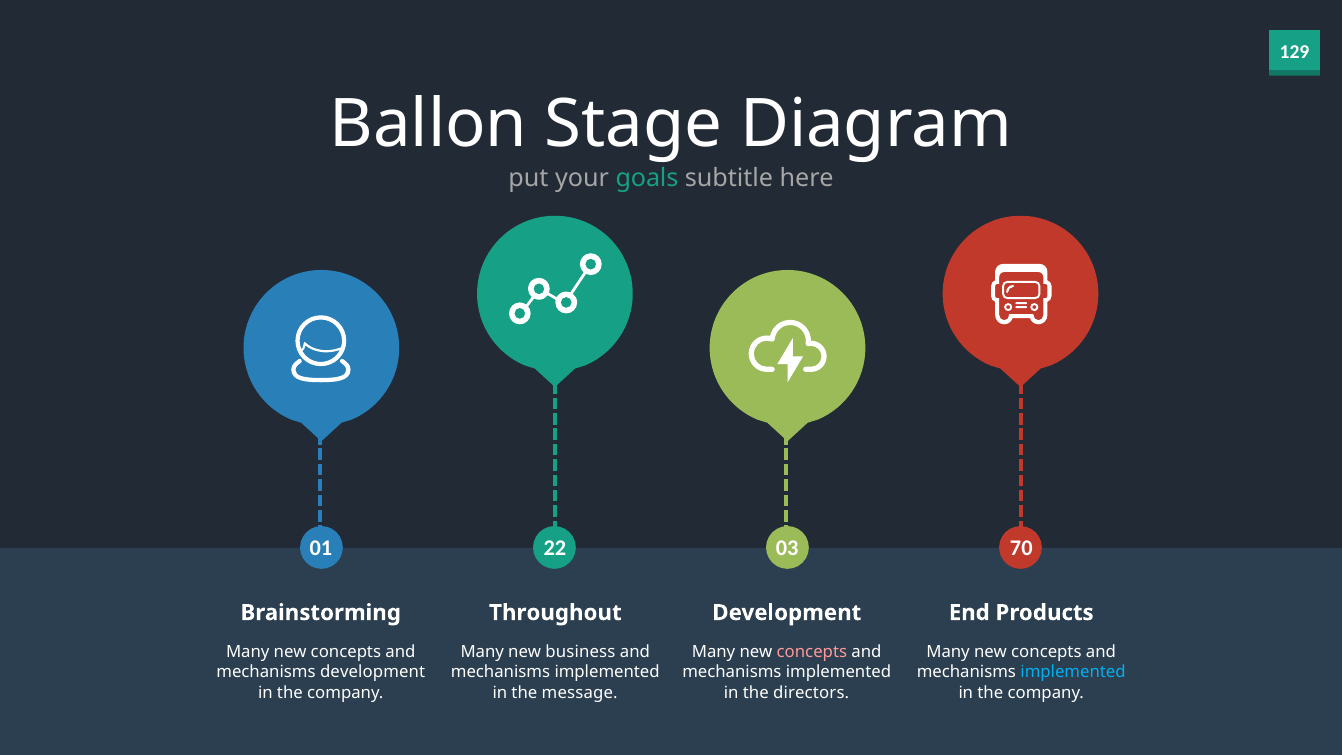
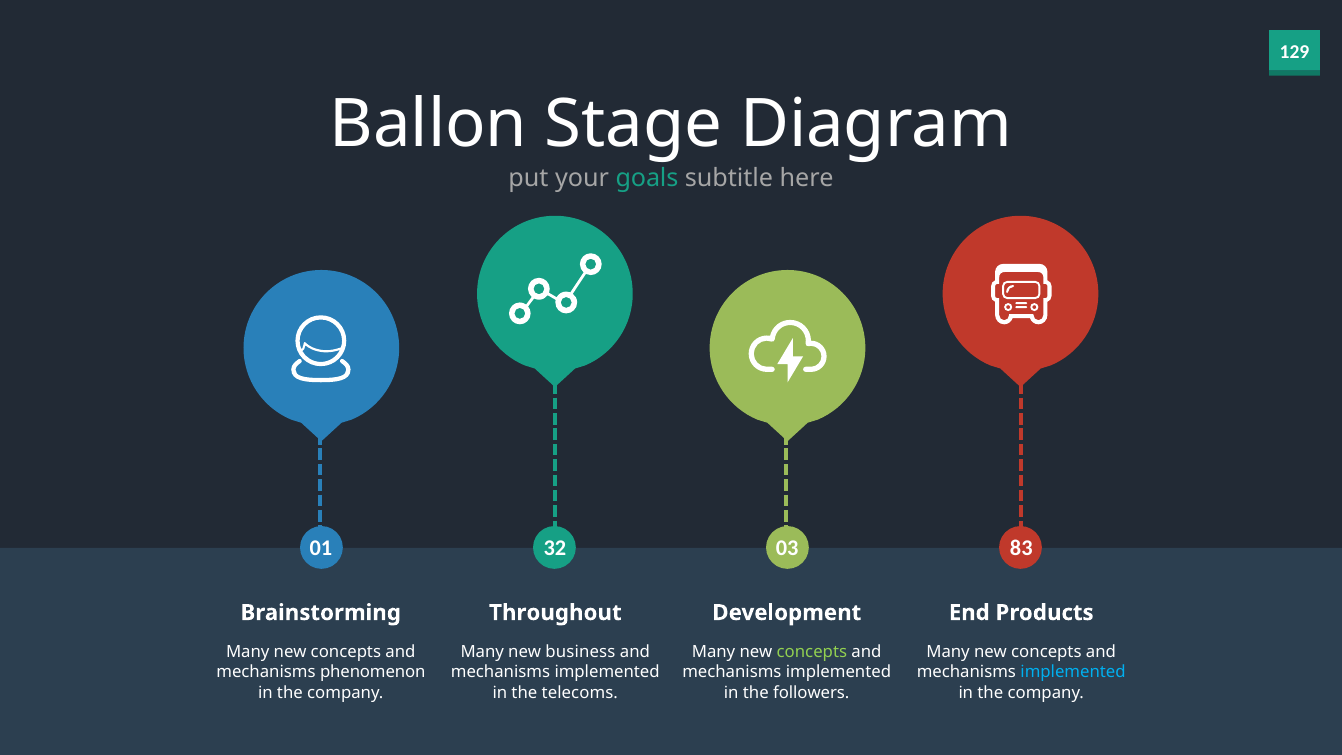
22: 22 -> 32 (555, 548)
70: 70 -> 83 (1021, 548)
concepts colour: pink -> light green (812, 652)
mechanisms development: development -> phenomenon (373, 672)
message: message -> telecoms (580, 692)
directors: directors -> followers (811, 692)
